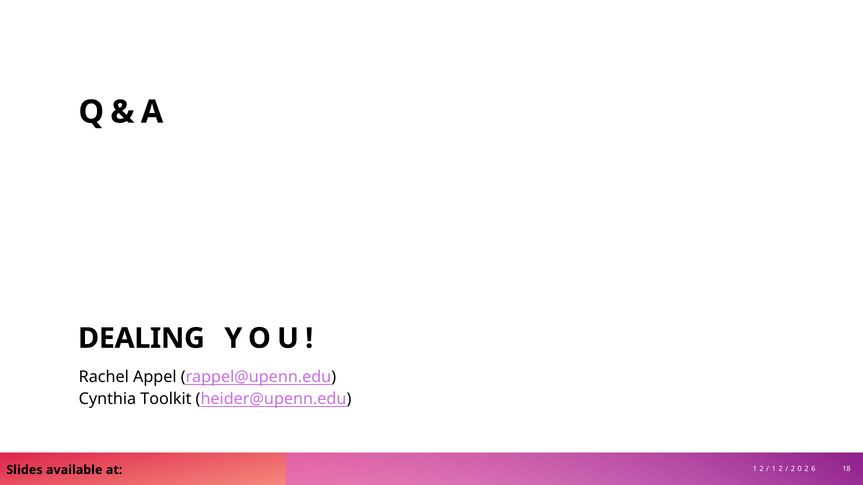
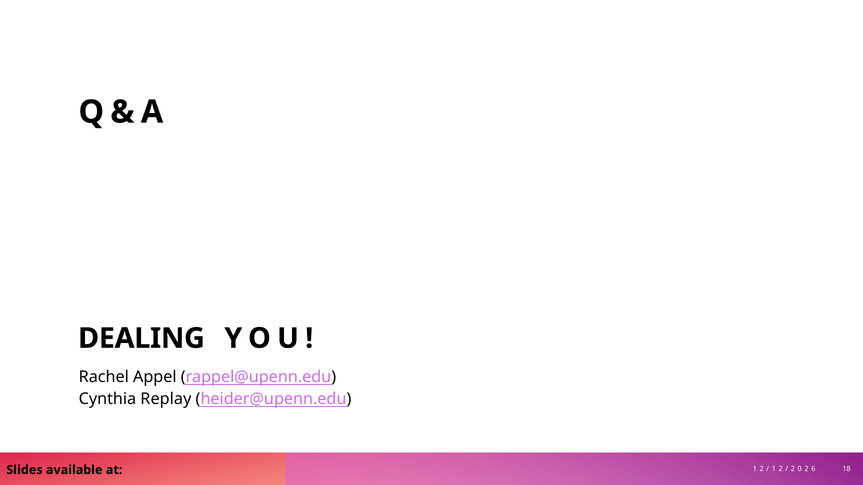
Toolkit: Toolkit -> Replay (166, 399)
